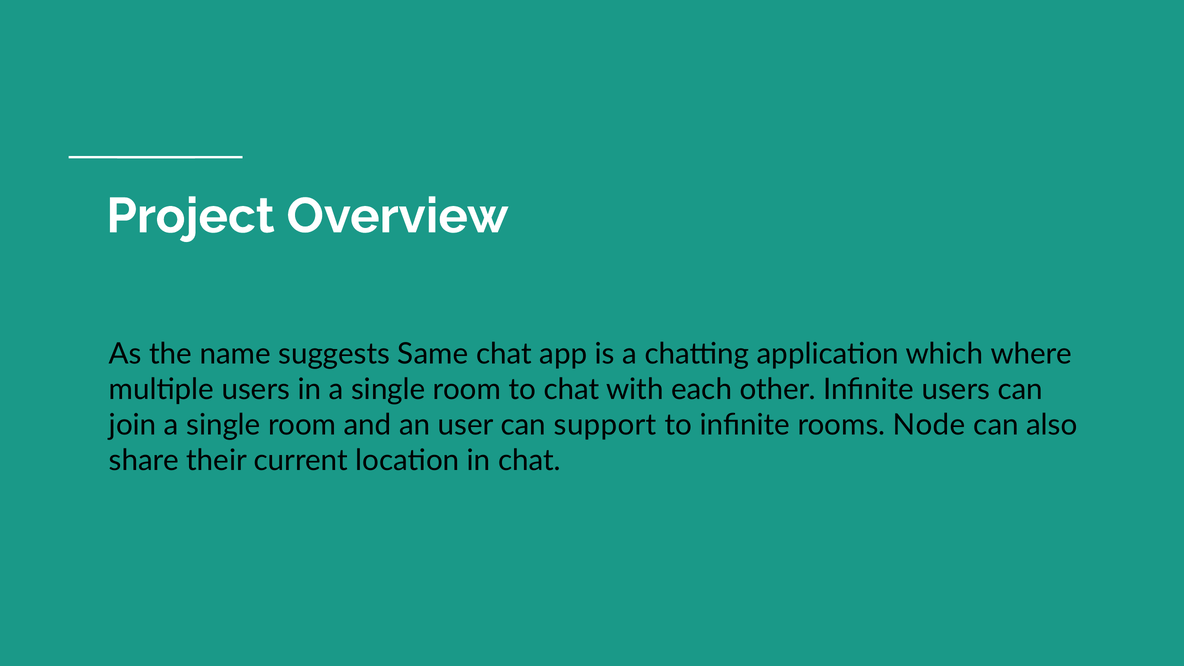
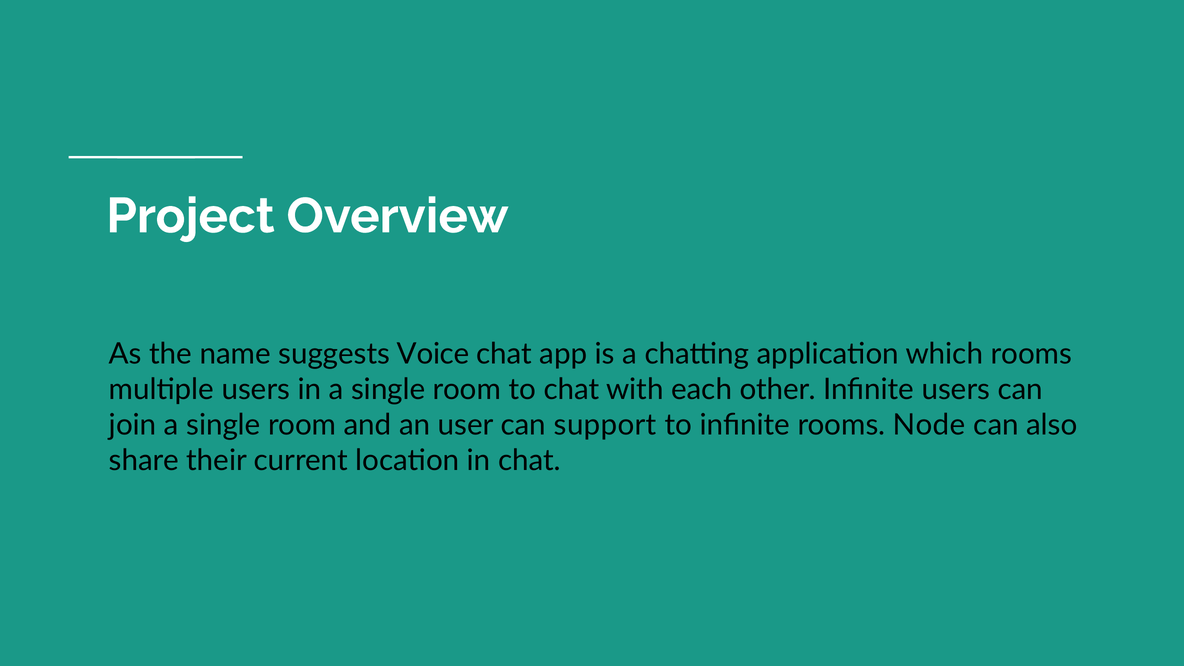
Same: Same -> Voice (433, 354)
which where: where -> rooms (1031, 354)
